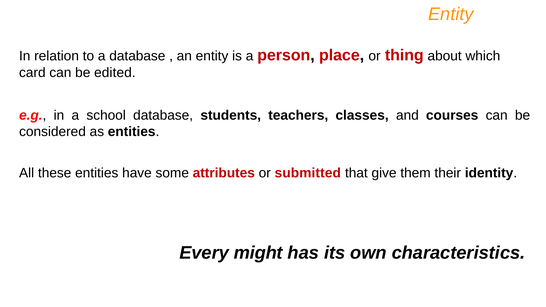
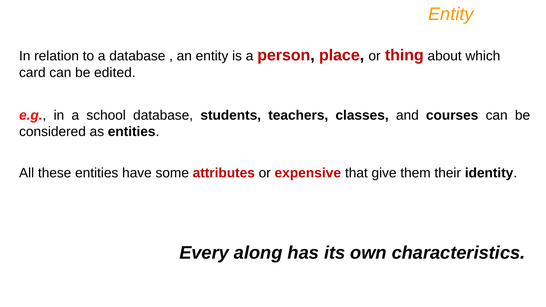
submitted: submitted -> expensive (308, 173)
might: might -> along (258, 253)
